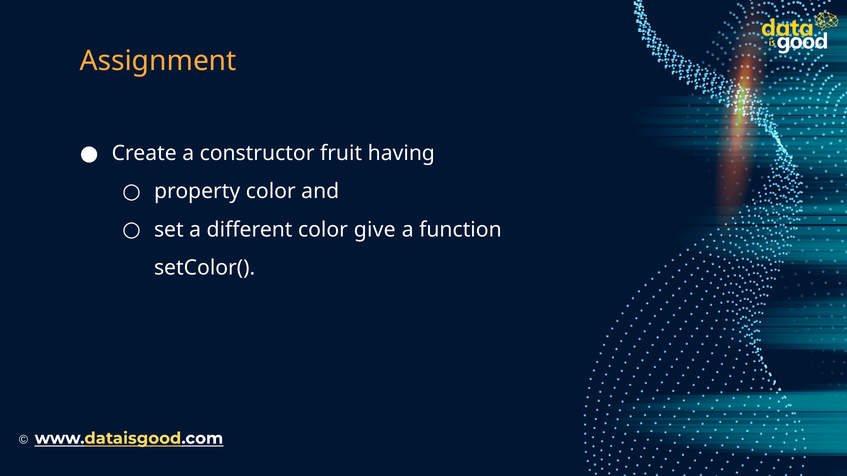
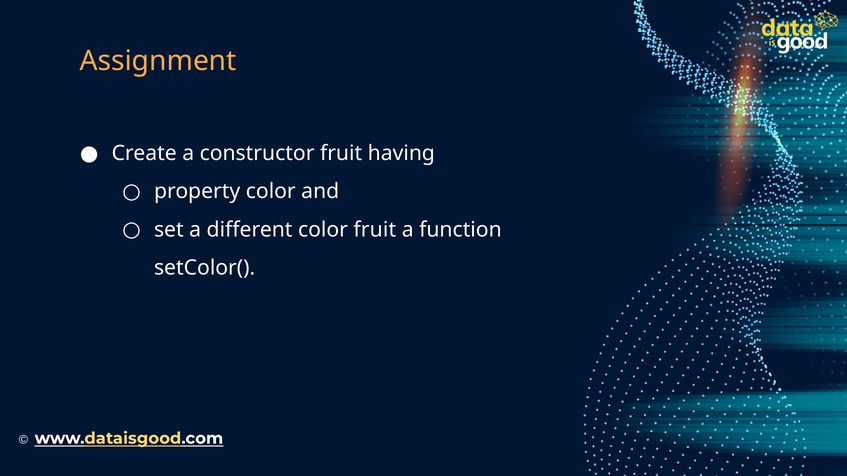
color give: give -> fruit (375, 230)
